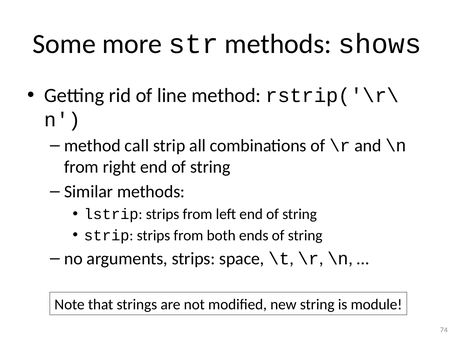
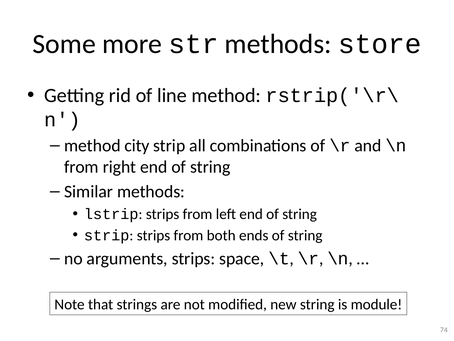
shows: shows -> store (380, 44)
call: call -> city (137, 146)
